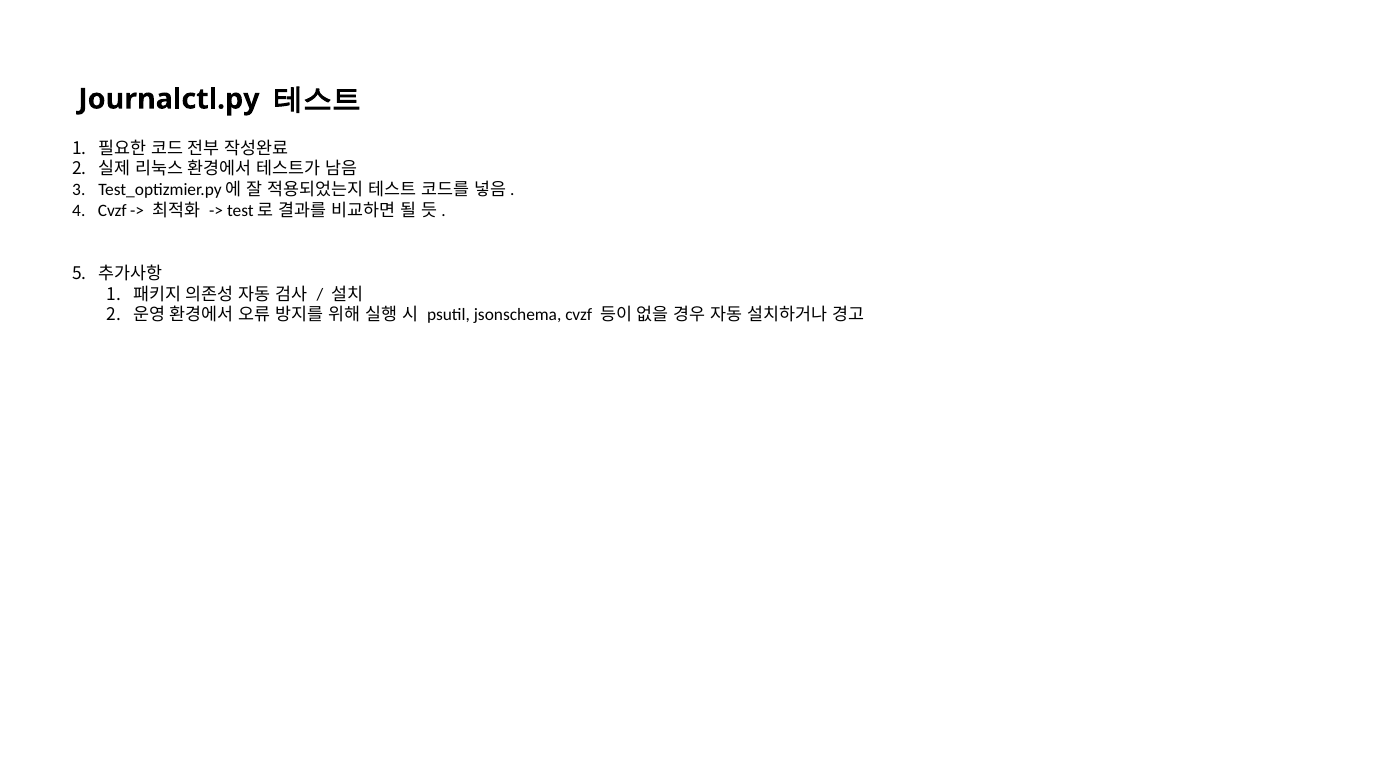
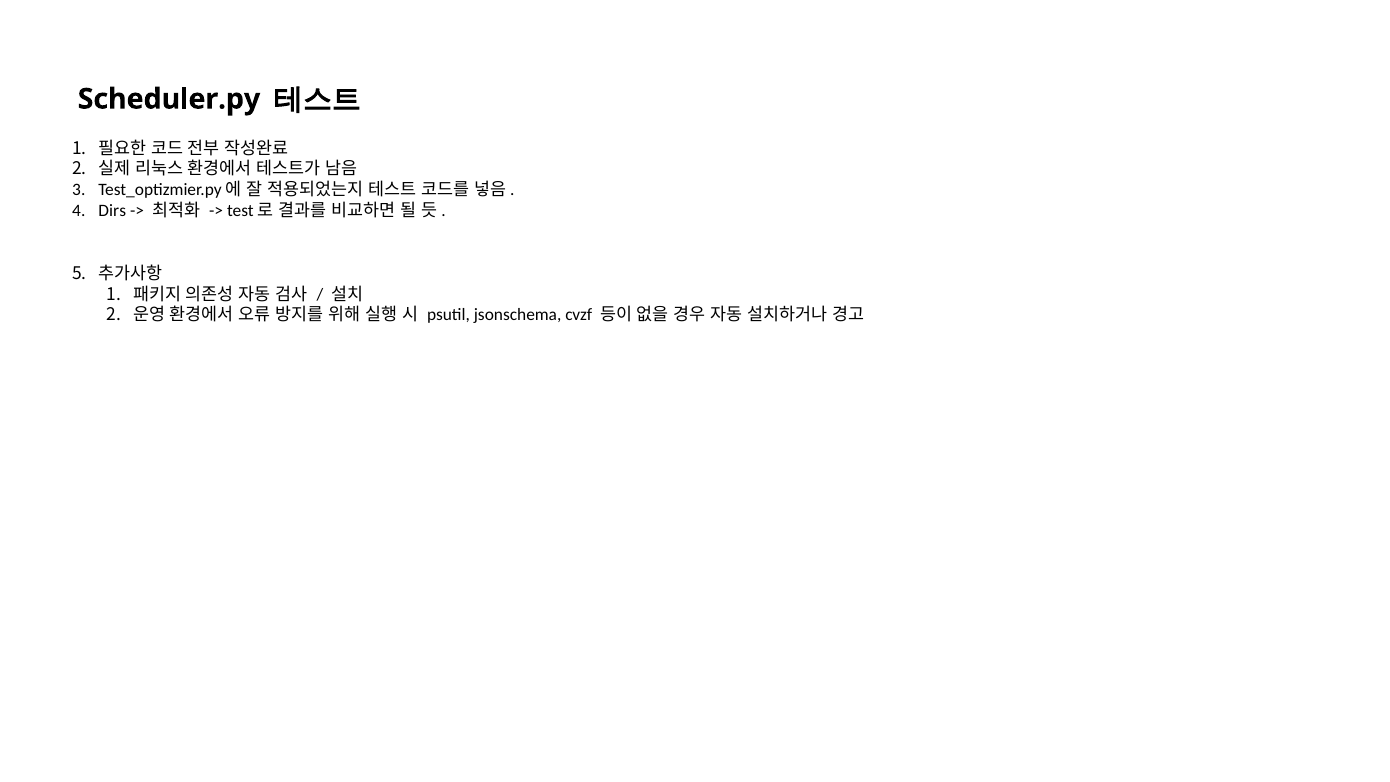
Journalctl.py: Journalctl.py -> Scheduler.py (169, 99)
Cvzf: Cvzf -> Dirs (112, 211)
